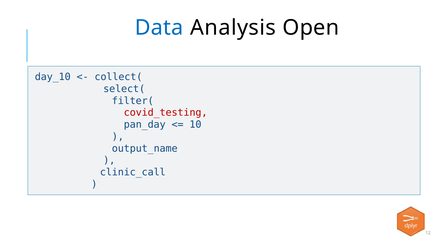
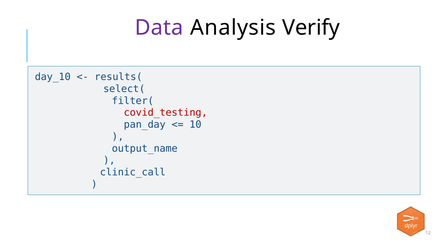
Data colour: blue -> purple (159, 28)
Open: Open -> Verify (311, 28)
collect(: collect( -> results( (118, 77)
